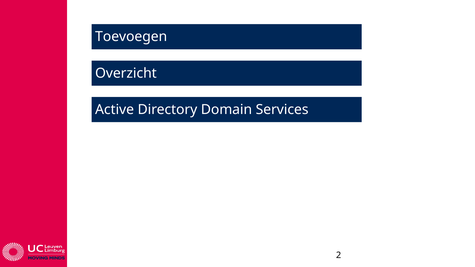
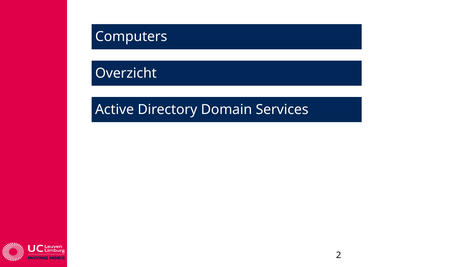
Toevoegen: Toevoegen -> Computers (131, 37)
